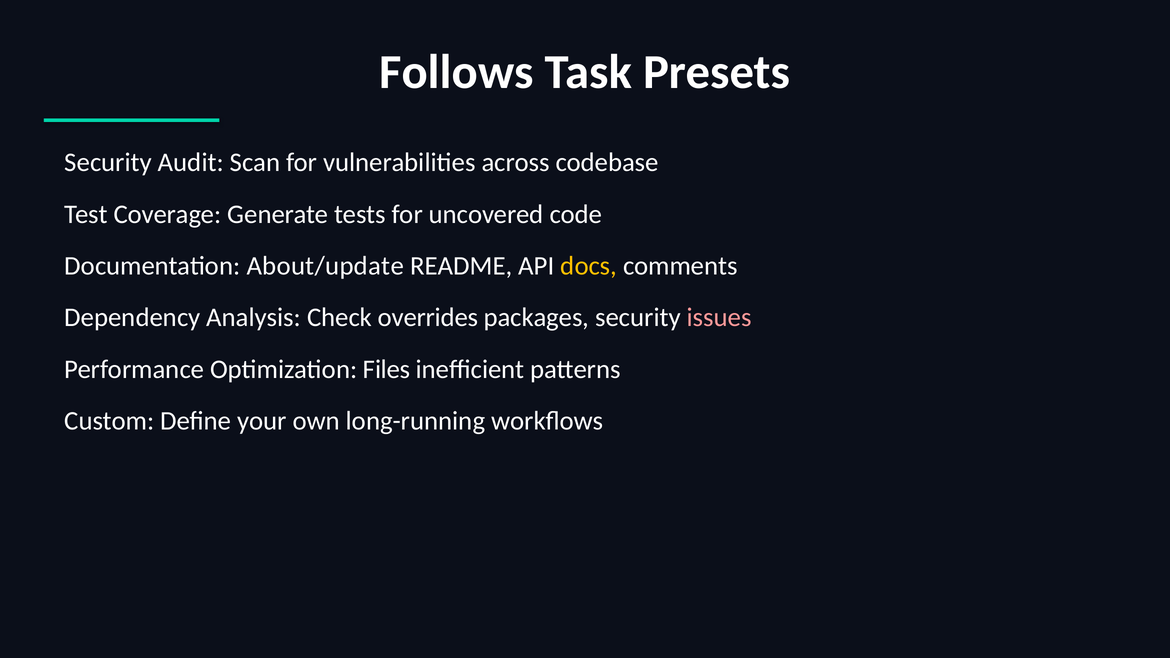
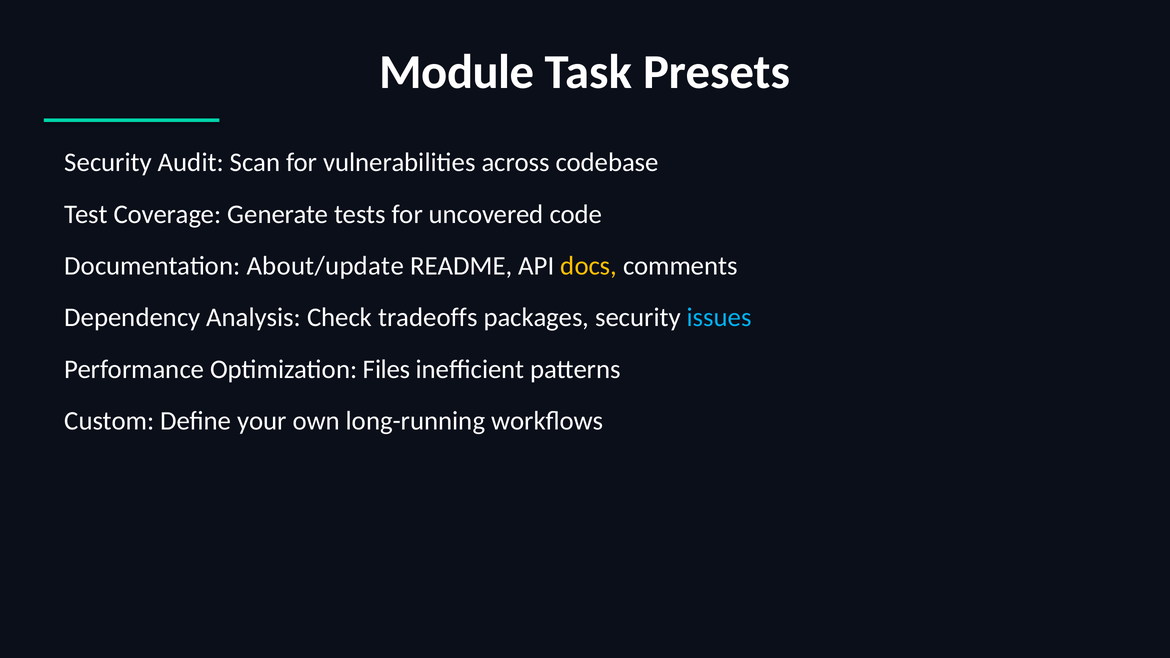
Follows: Follows -> Module (457, 72)
overrides: overrides -> tradeoffs (428, 318)
issues colour: pink -> light blue (719, 318)
